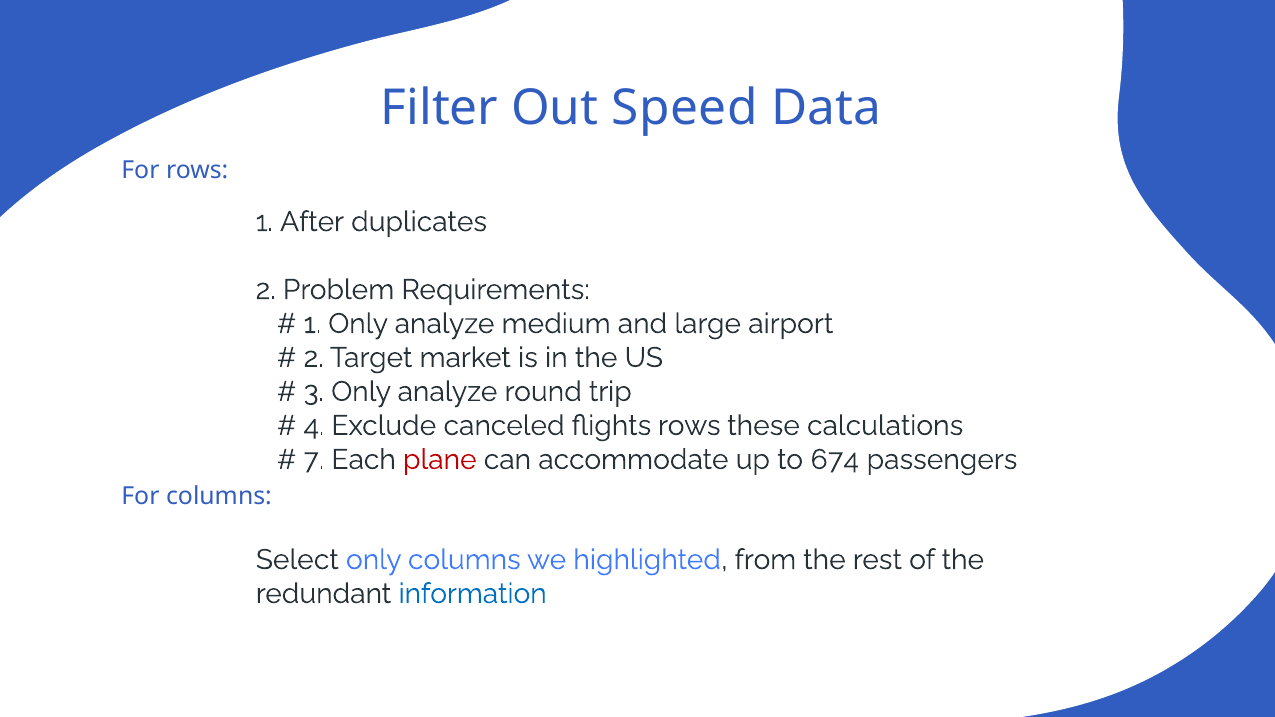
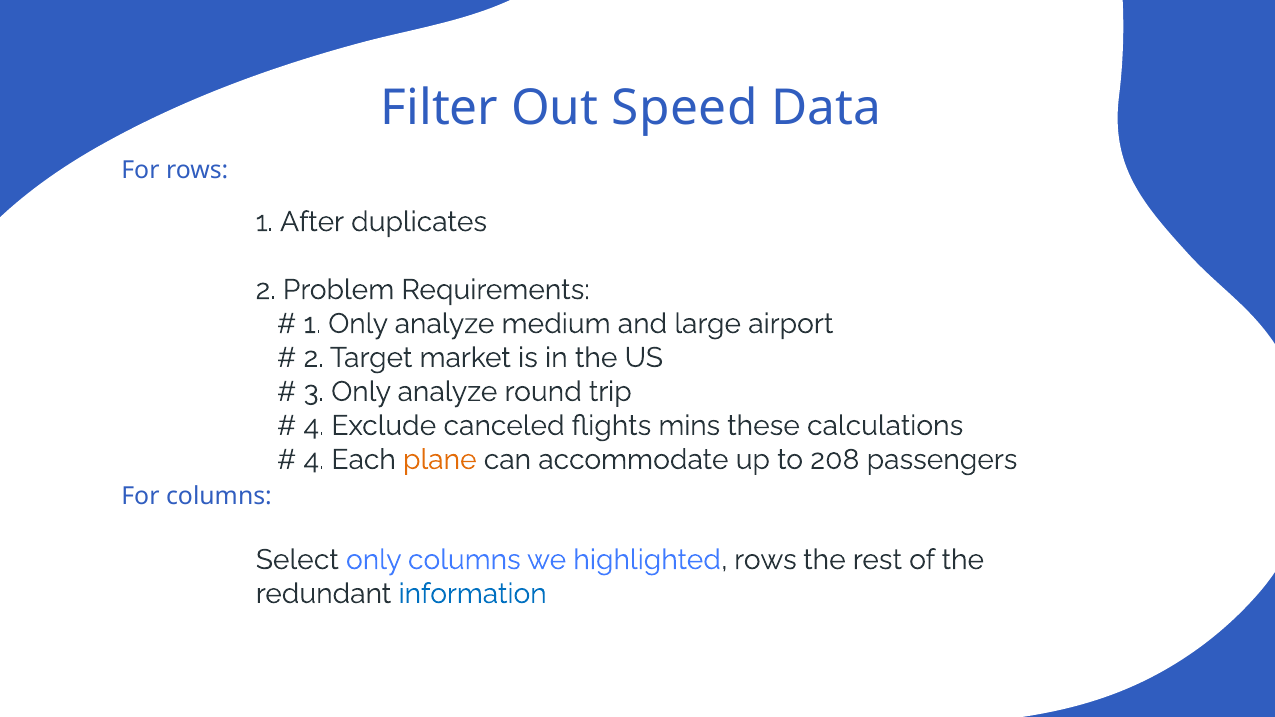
flights rows: rows -> mins (689, 426)
7: 7 -> 4 (314, 460)
plane colour: red -> orange (440, 460)
674: 674 -> 208 (835, 460)
highlighted from: from -> rows (765, 560)
